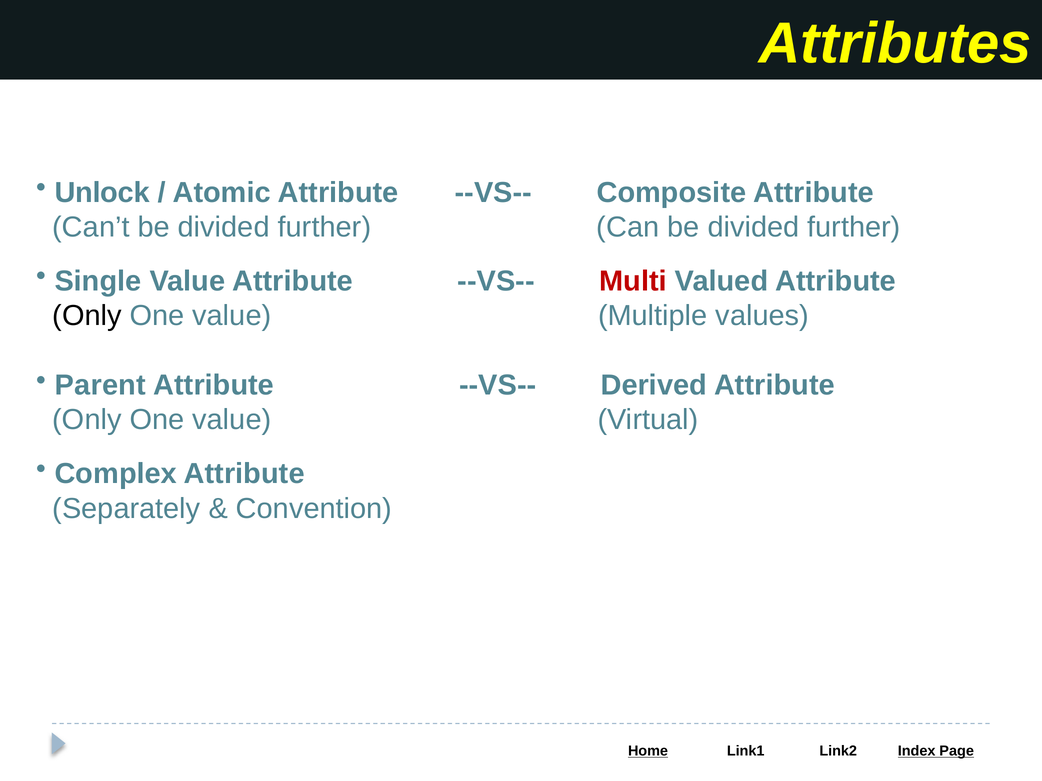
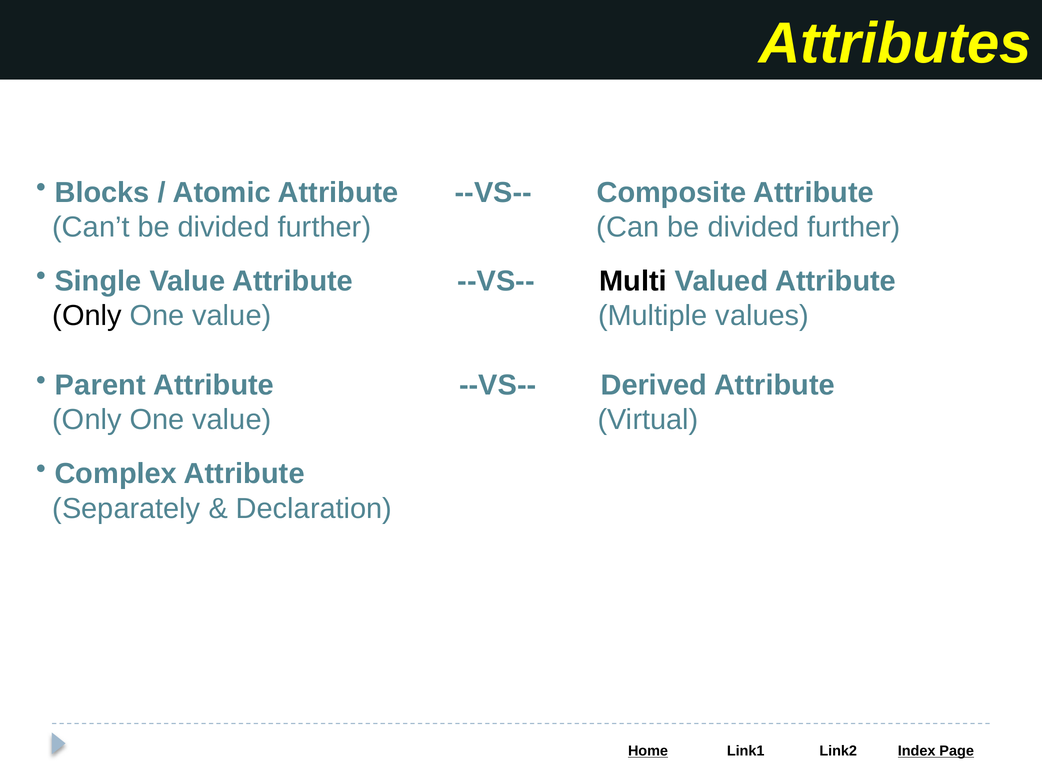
Unlock: Unlock -> Blocks (102, 193)
Multi colour: red -> black (633, 281)
Convention: Convention -> Declaration (314, 509)
